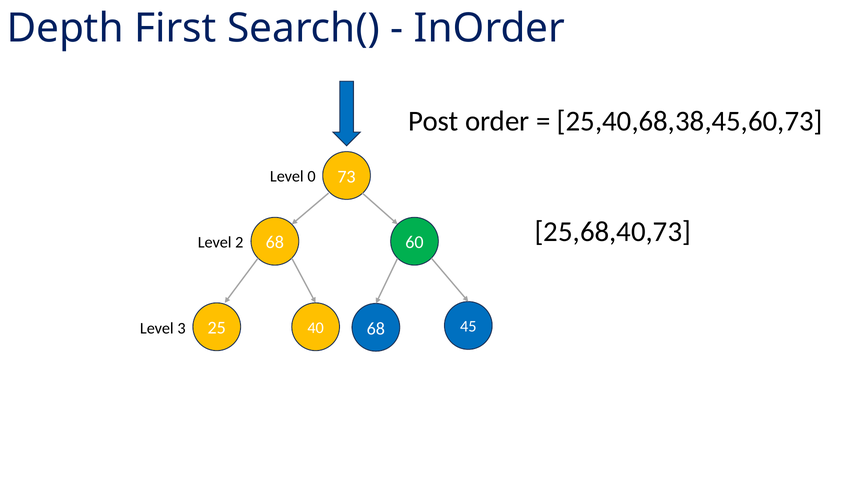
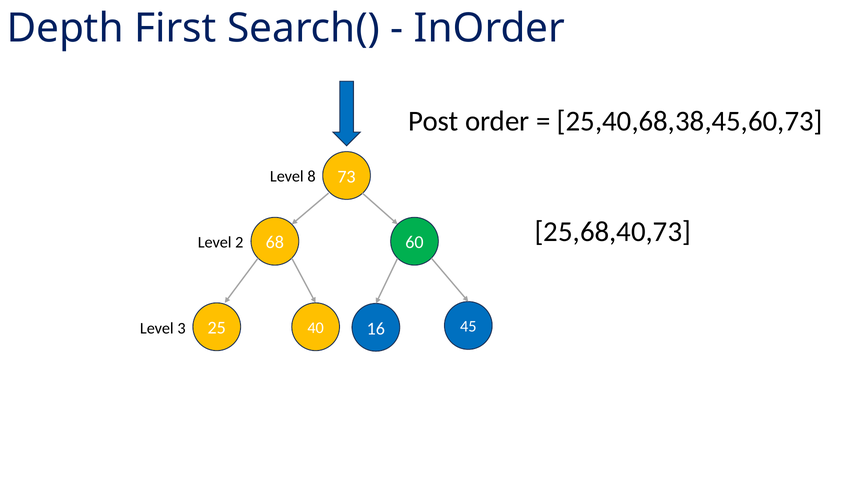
0: 0 -> 8 (312, 176)
40 68: 68 -> 16 (376, 329)
